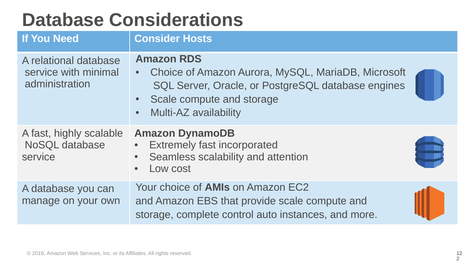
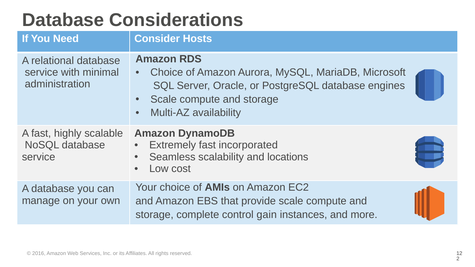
attention: attention -> locations (288, 157)
auto: auto -> gain (267, 215)
